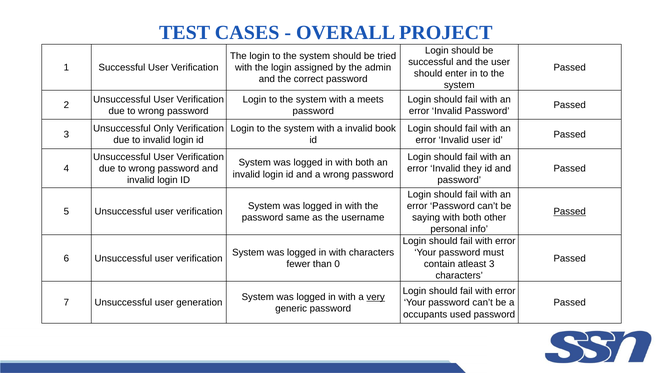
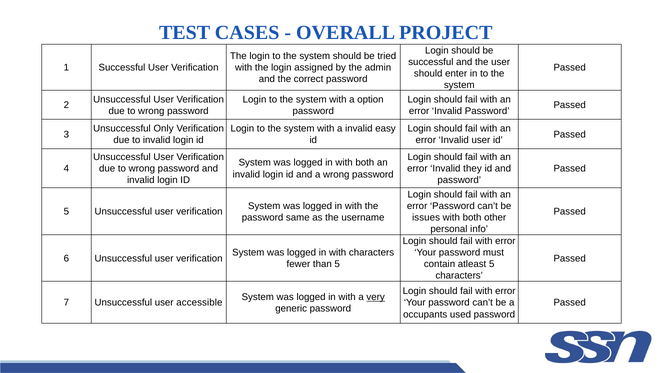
meets: meets -> option (370, 100)
book: book -> easy (385, 129)
Passed underline: present -> none (570, 212)
saying: saying -> issues (426, 217)
than 0: 0 -> 5 (337, 264)
atleast 3: 3 -> 5 (492, 264)
generation: generation -> accessible (199, 303)
